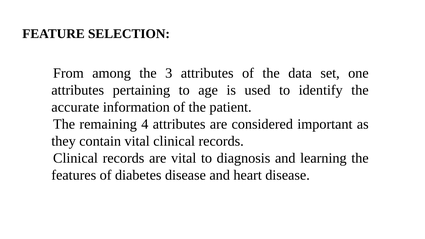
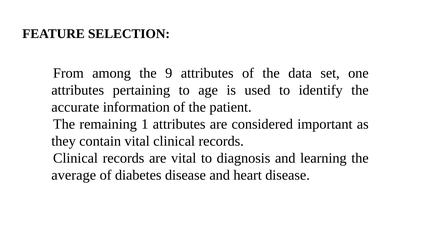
3: 3 -> 9 (169, 73)
4: 4 -> 1 (145, 124)
features: features -> average (74, 175)
